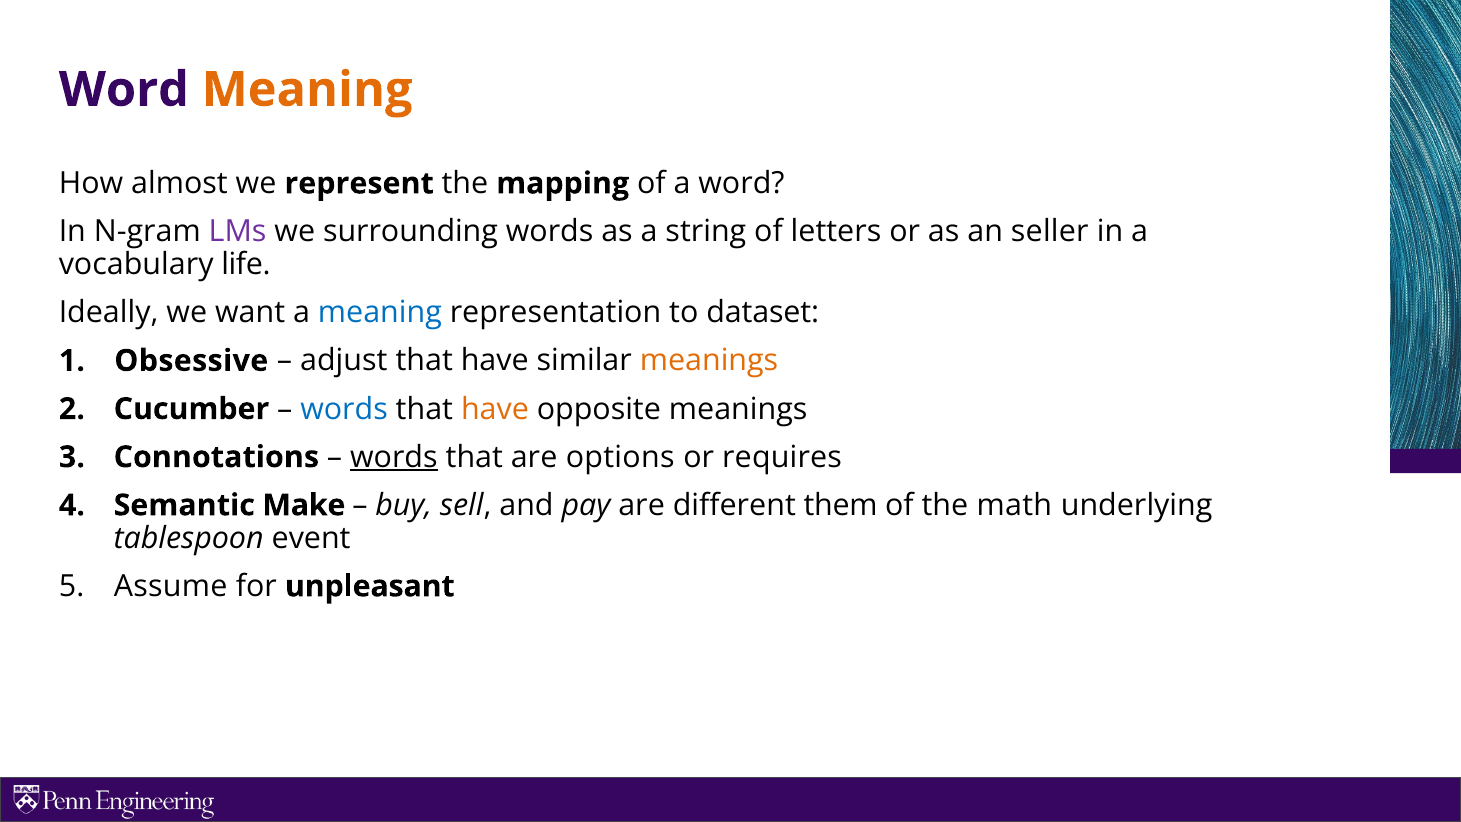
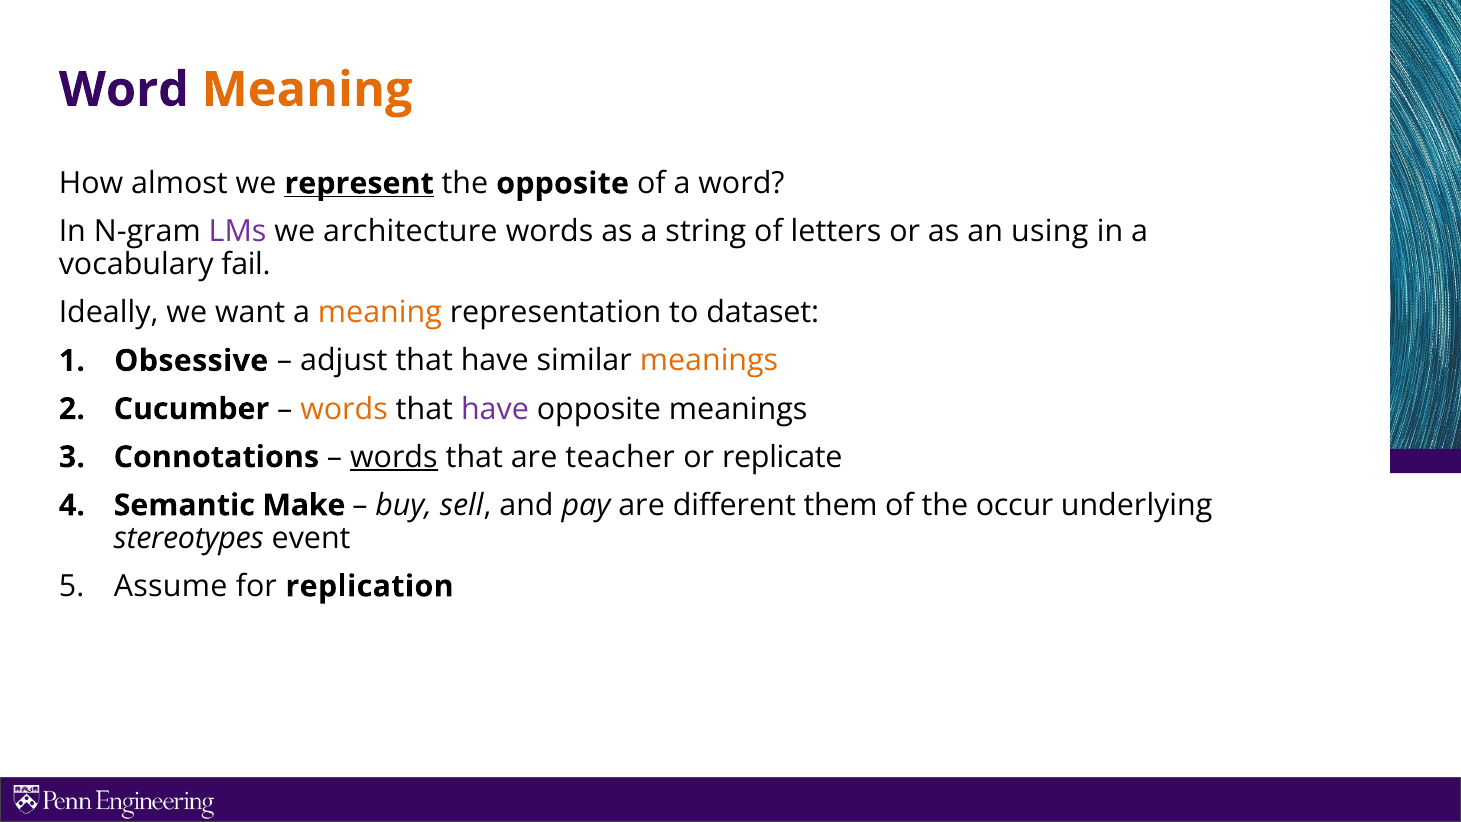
represent underline: none -> present (359, 183)
the mapping: mapping -> opposite (563, 183)
surrounding: surrounding -> architecture (410, 232)
seller: seller -> using (1050, 232)
life: life -> fail (246, 264)
meaning colour: blue -> orange (380, 313)
words colour: blue -> orange (344, 409)
have colour: orange -> purple (495, 409)
options: options -> teacher (620, 457)
requires: requires -> replicate (782, 457)
math: math -> occur (1015, 505)
tablespoon: tablespoon -> stereotypes (189, 538)
unpleasant: unpleasant -> replication (370, 586)
